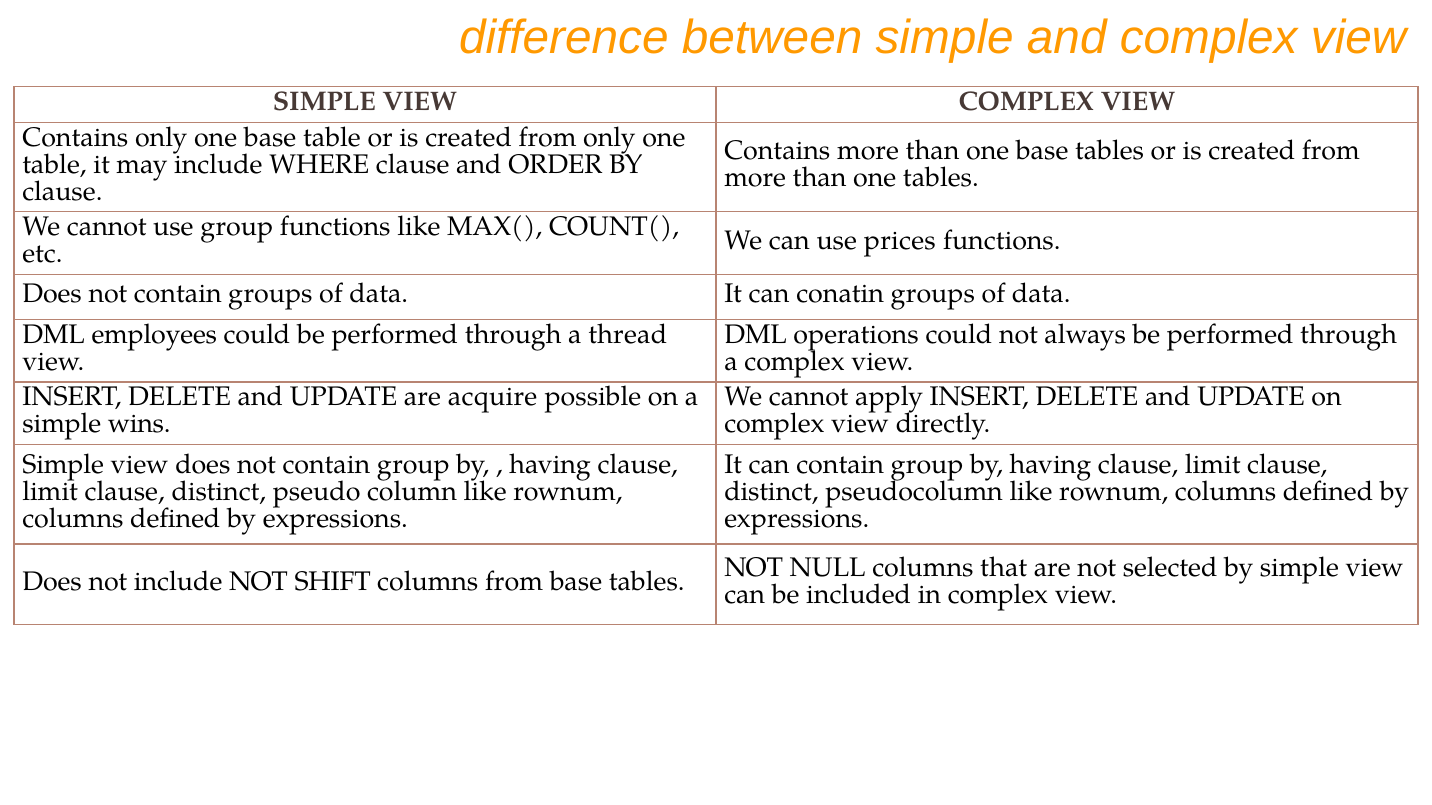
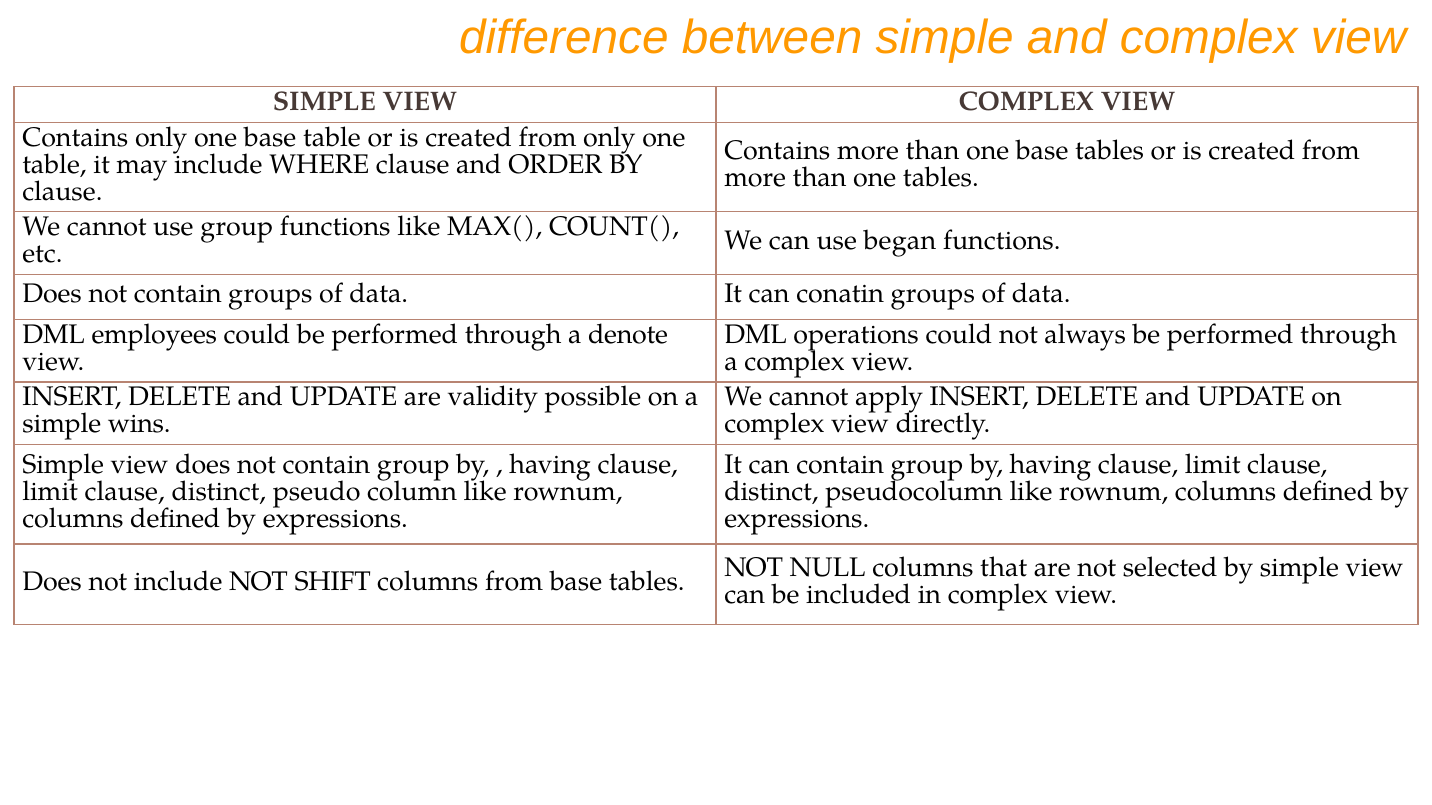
prices: prices -> began (900, 240)
thread: thread -> denote (628, 334)
acquire: acquire -> validity (493, 397)
